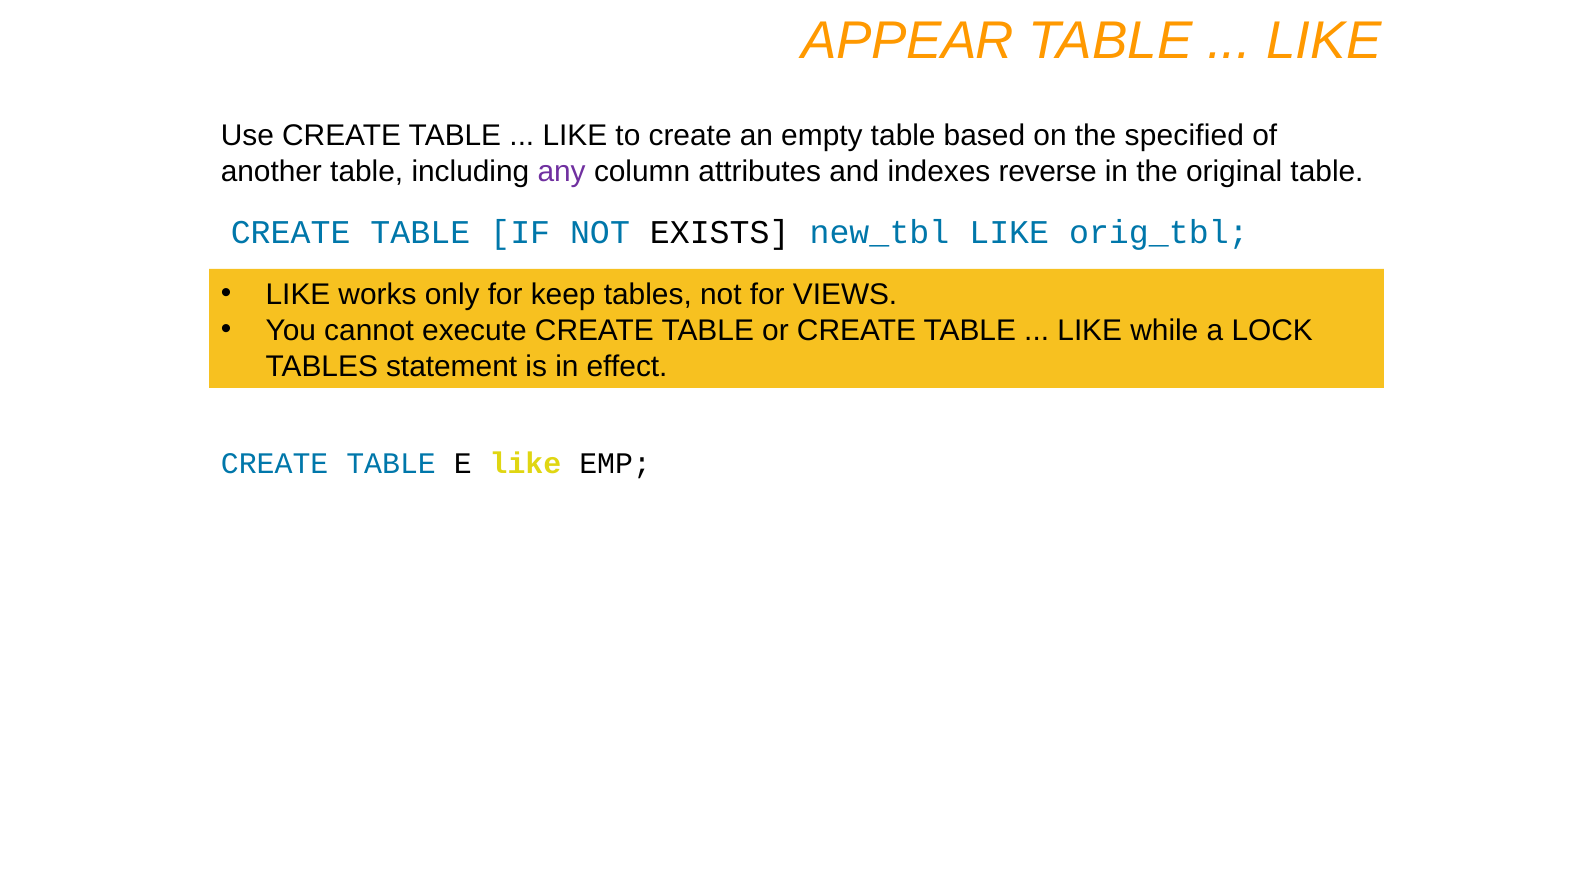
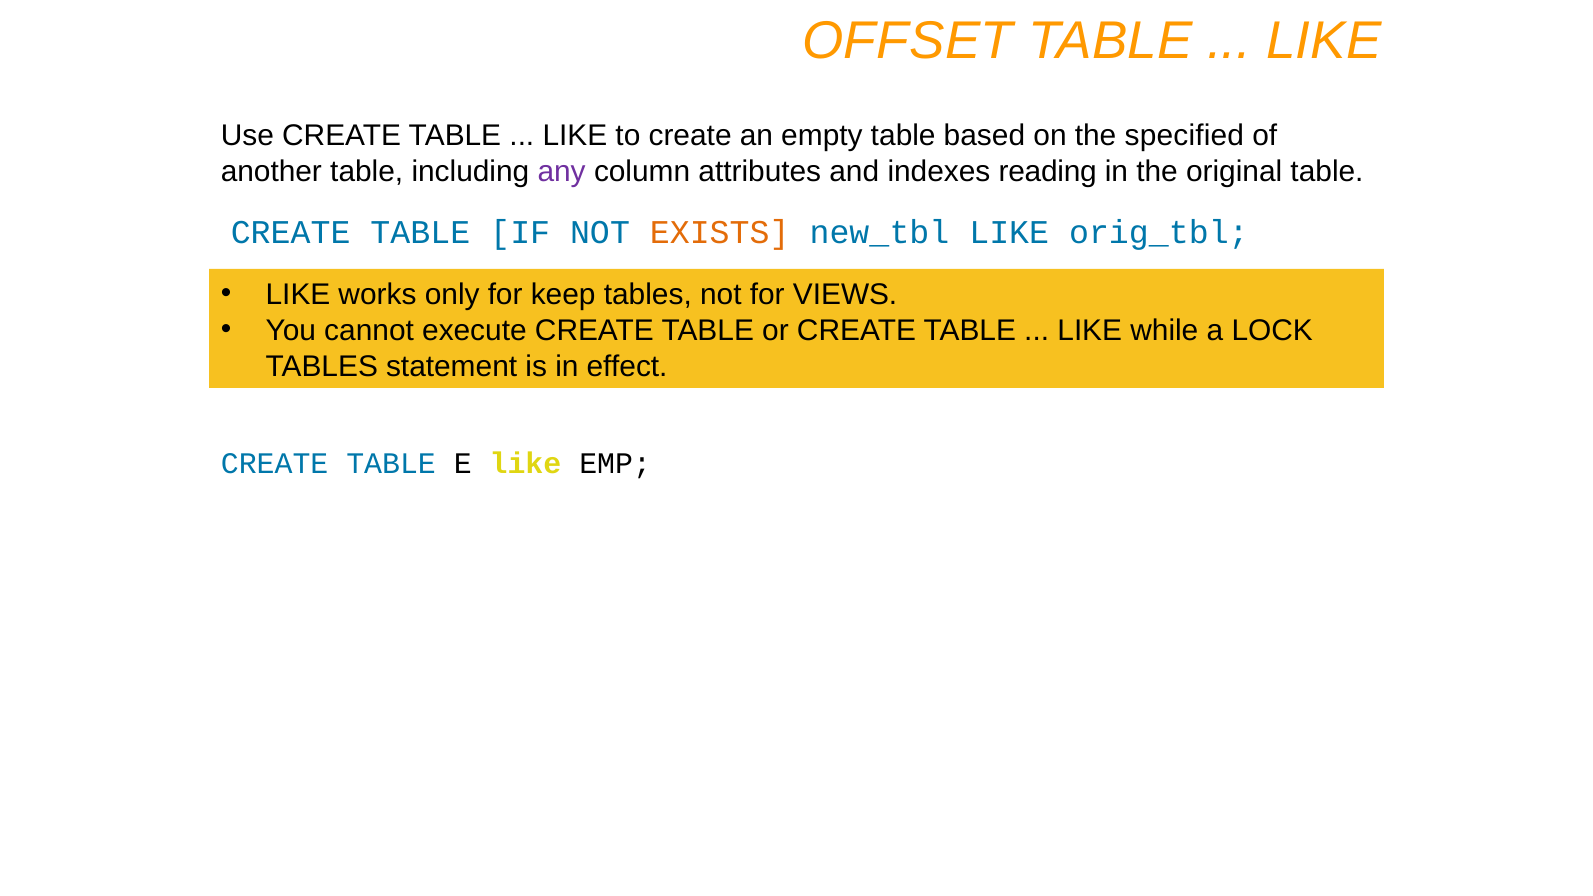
APPEAR: APPEAR -> OFFSET (908, 41)
reverse: reverse -> reading (1048, 171)
EXISTS colour: black -> orange (720, 232)
